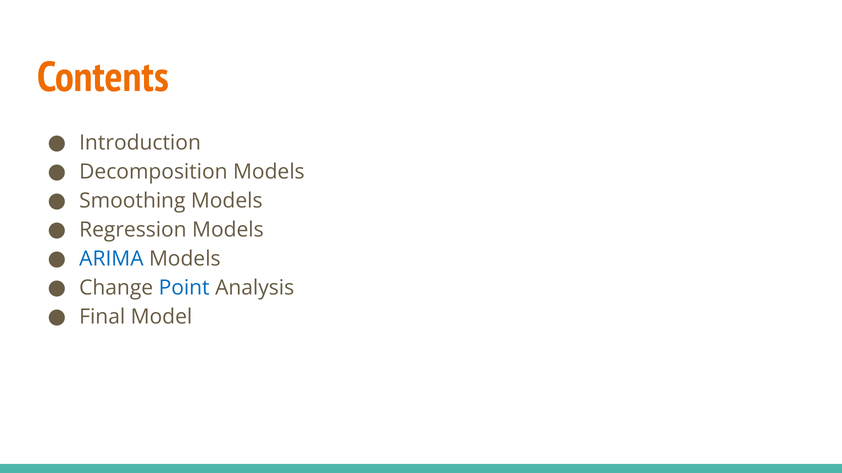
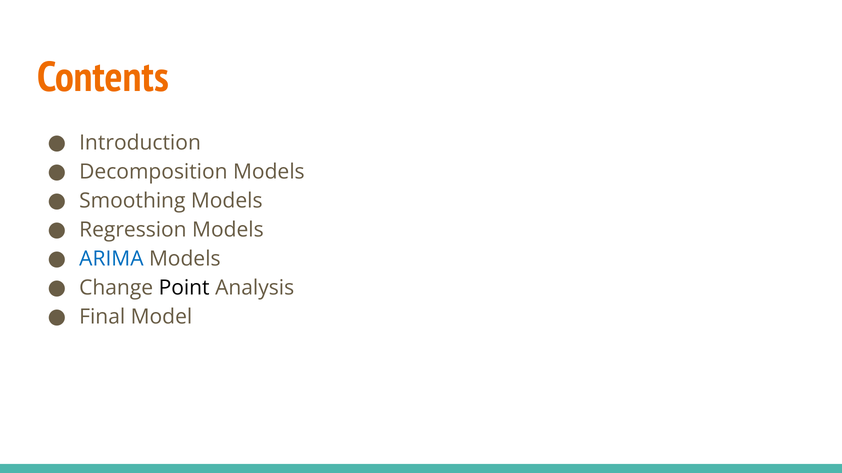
Point colour: blue -> black (184, 288)
